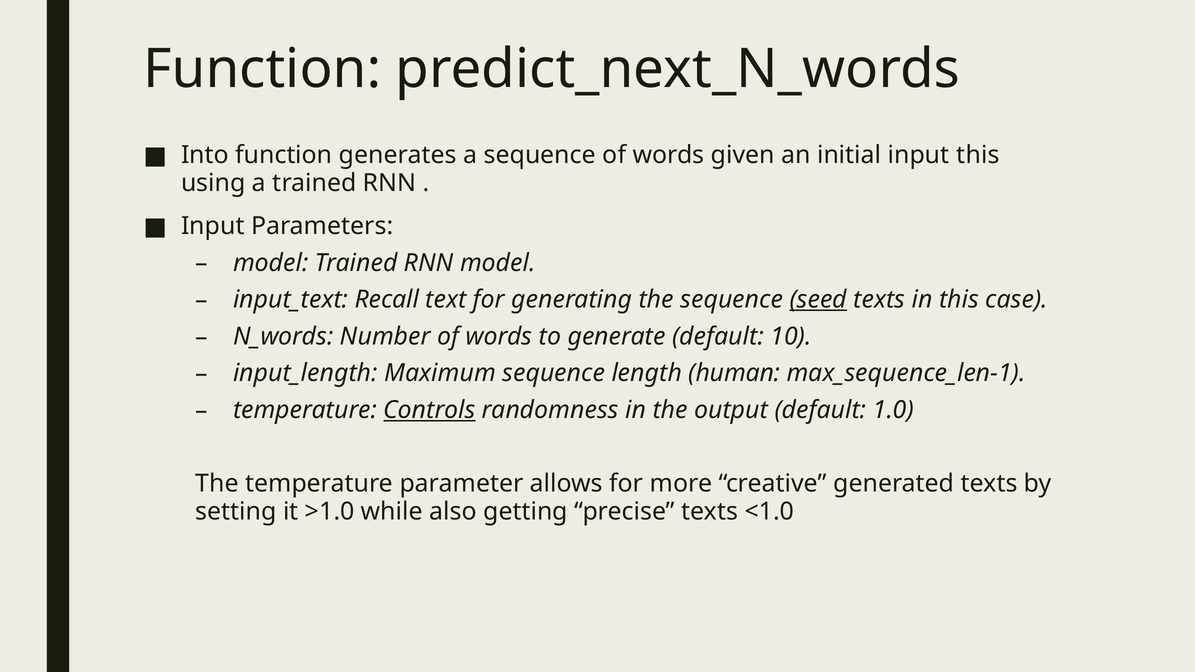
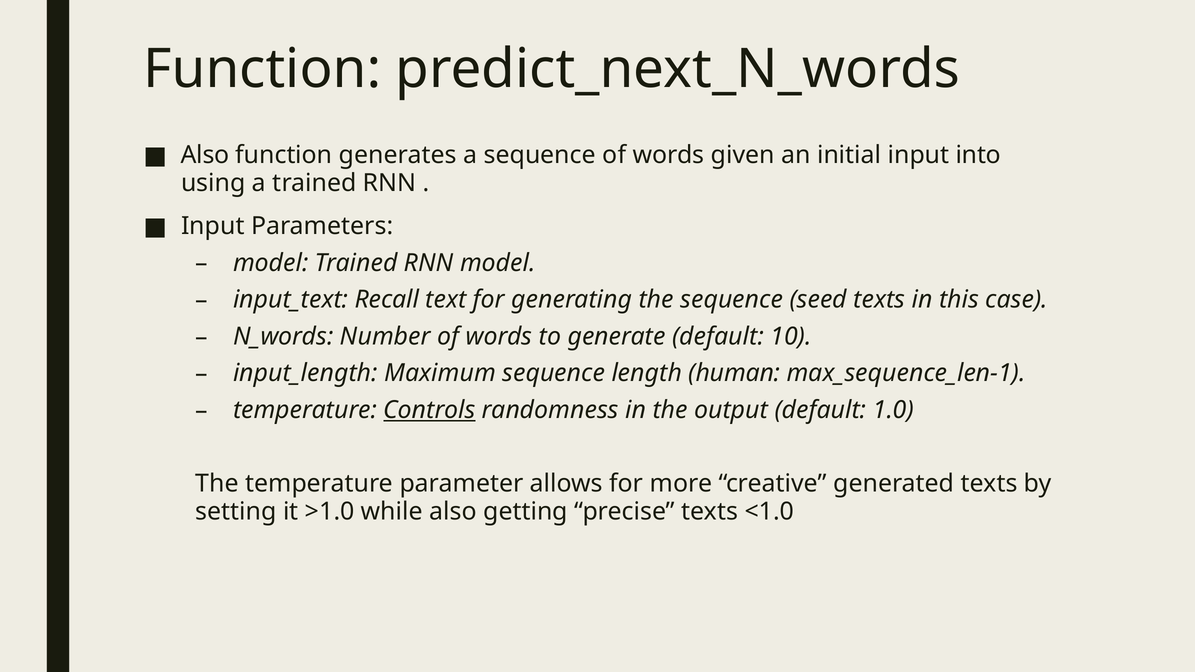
Into: Into -> Also (205, 155)
input this: this -> into (978, 155)
seed underline: present -> none (818, 300)
